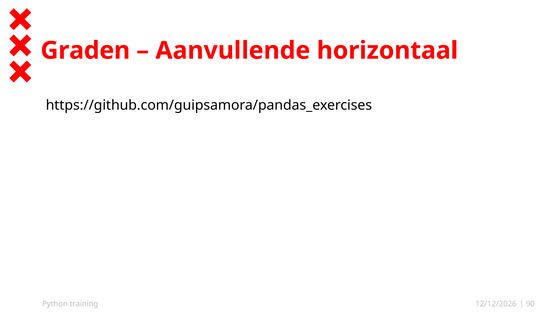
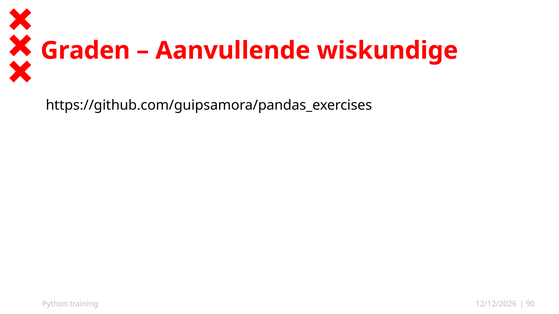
horizontaal: horizontaal -> wiskundige (387, 51)
